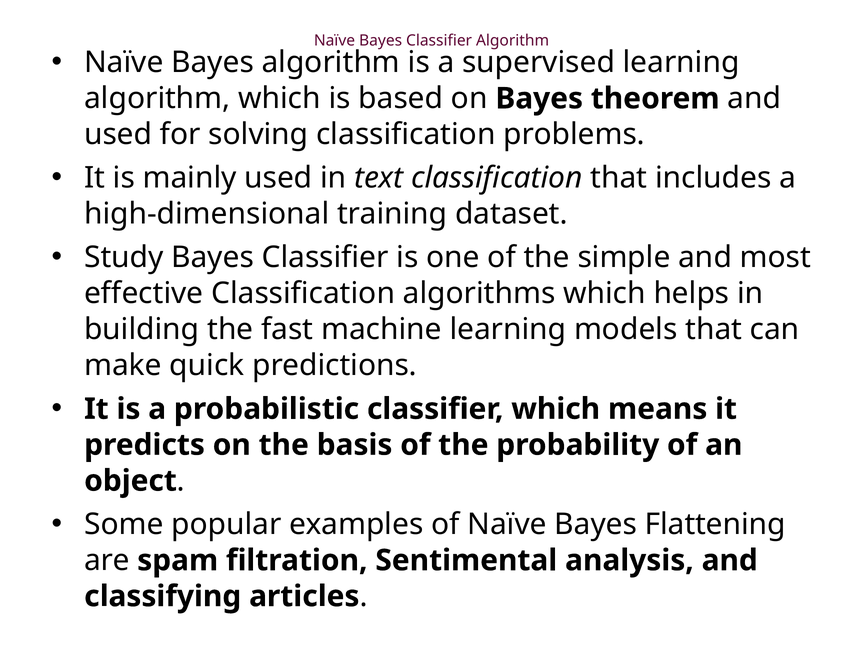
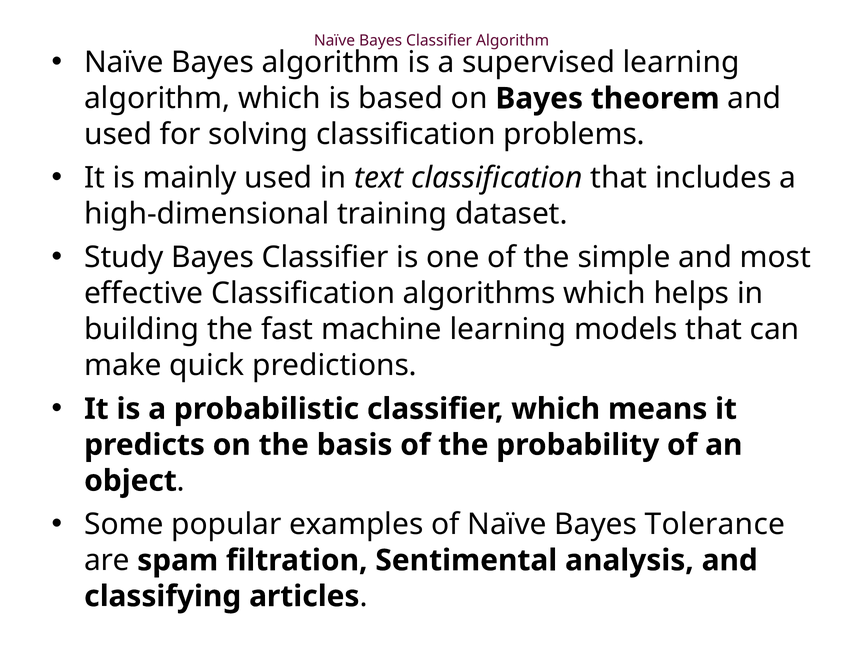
Flattening: Flattening -> Tolerance (715, 525)
